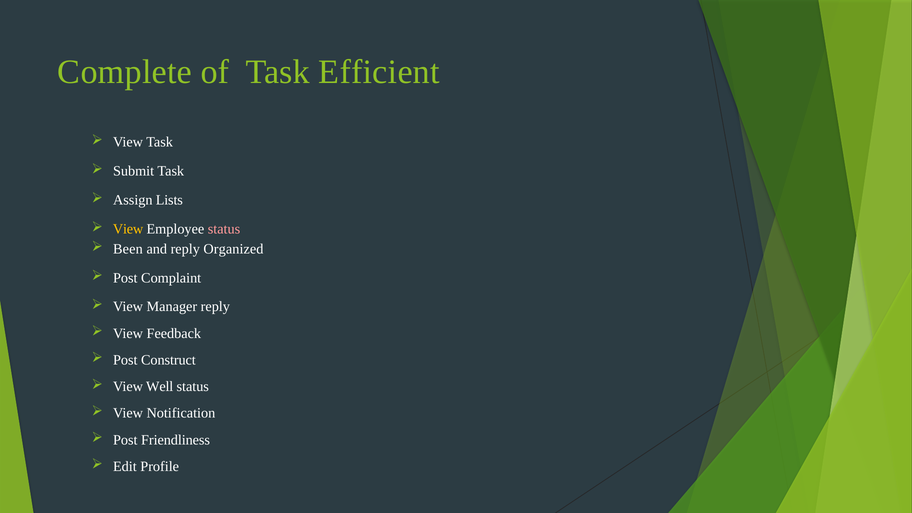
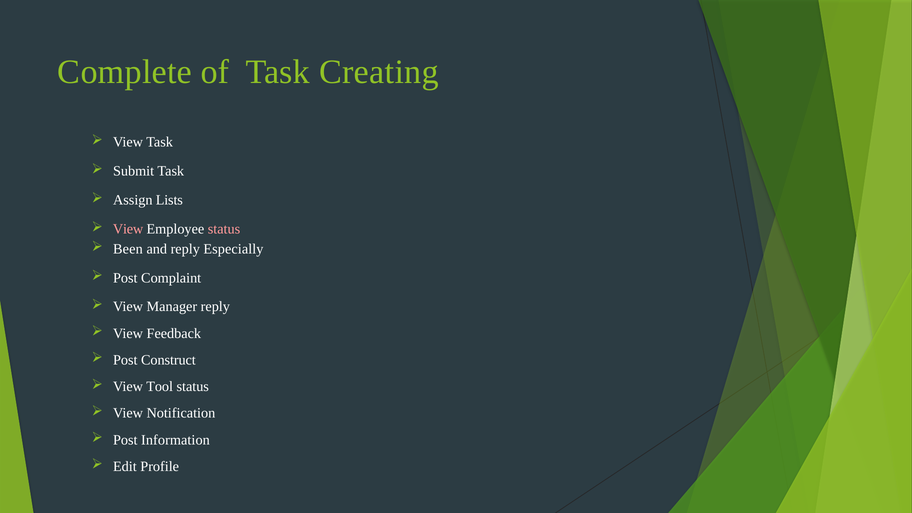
Efficient: Efficient -> Creating (379, 72)
View colour: yellow -> pink (128, 229)
Organized: Organized -> Especially (233, 249)
Well: Well -> Tool (160, 387)
Friendliness: Friendliness -> Information (175, 440)
